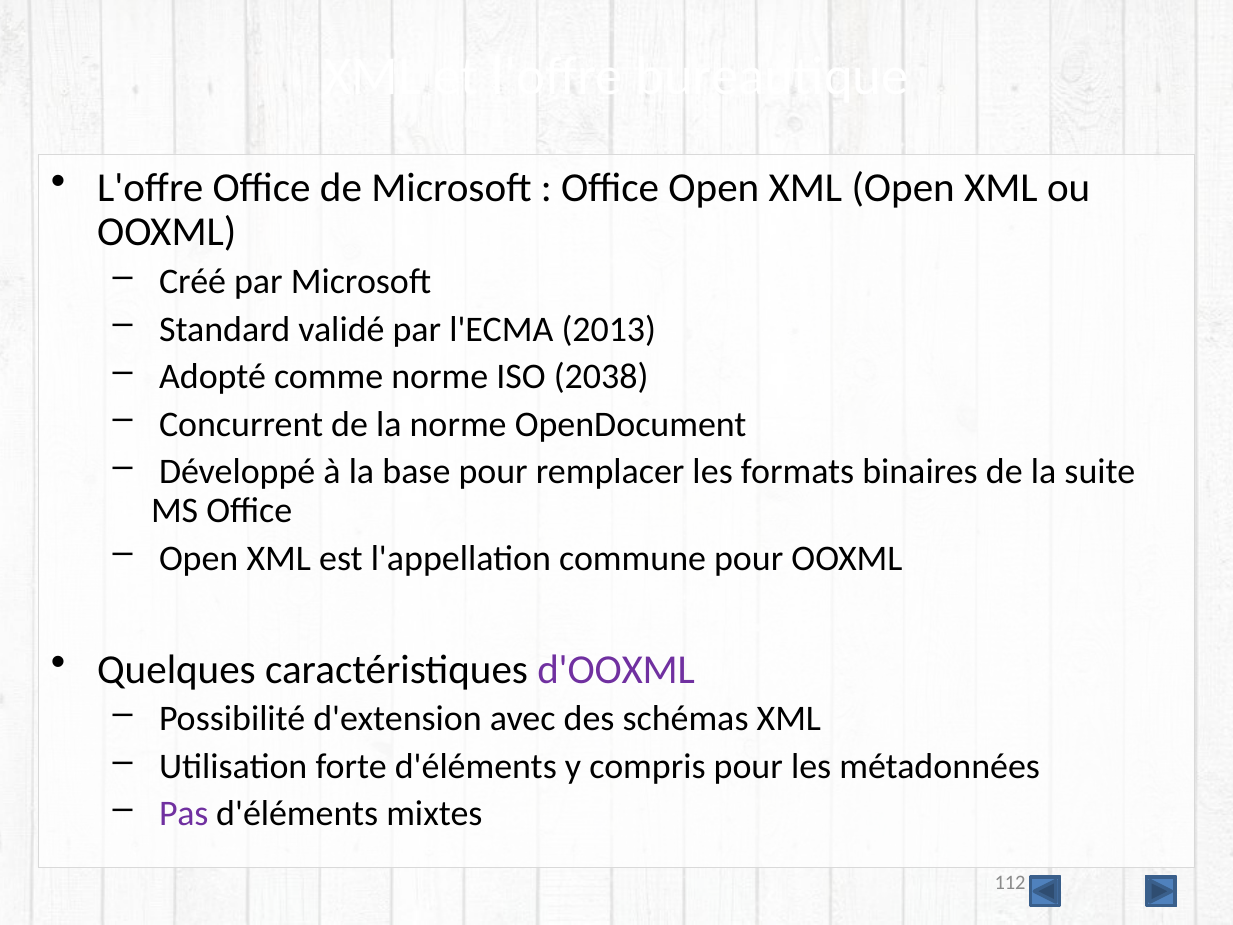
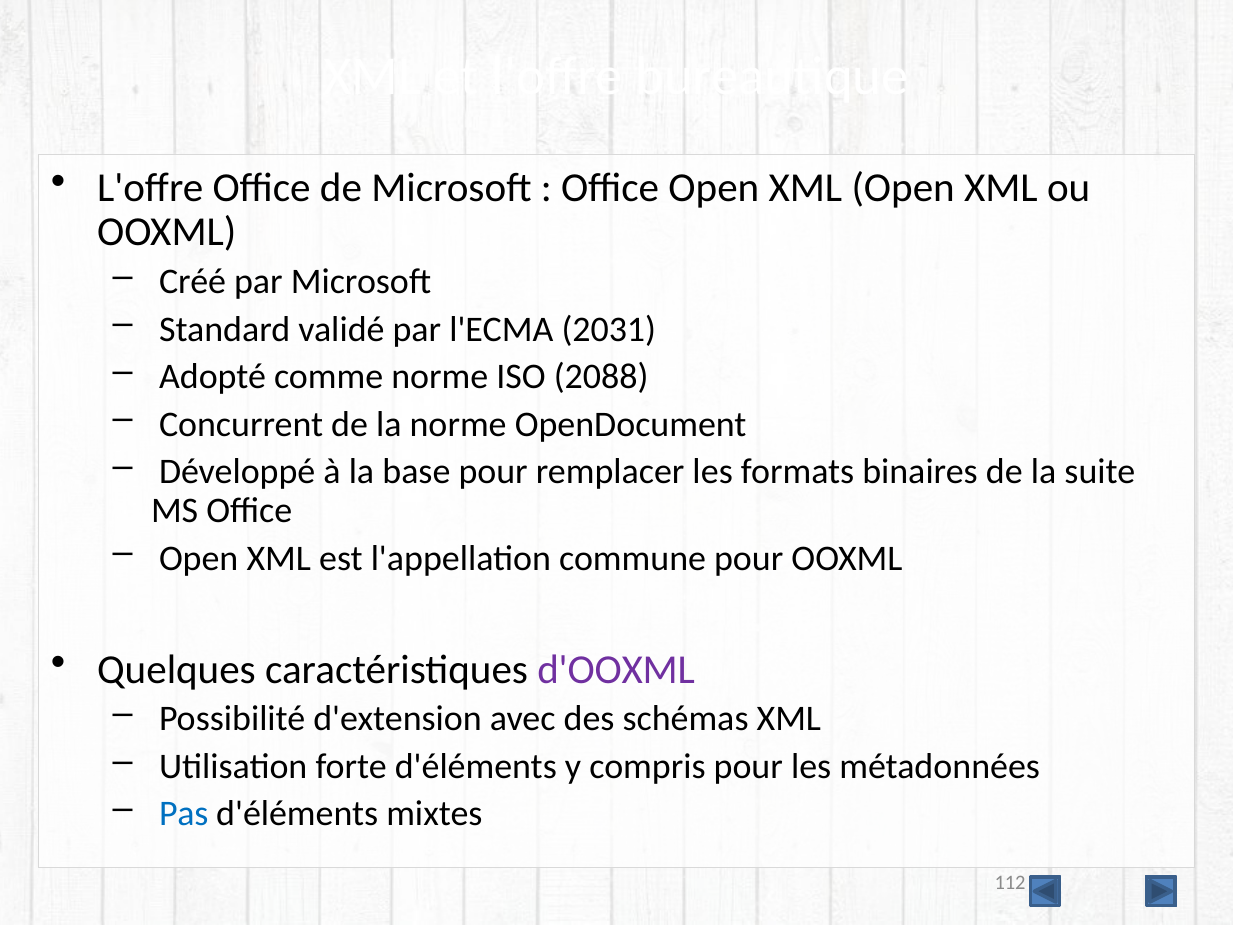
2013: 2013 -> 2031 (609, 329)
2038: 2038 -> 2088 (601, 377)
Pas colour: purple -> blue (184, 814)
